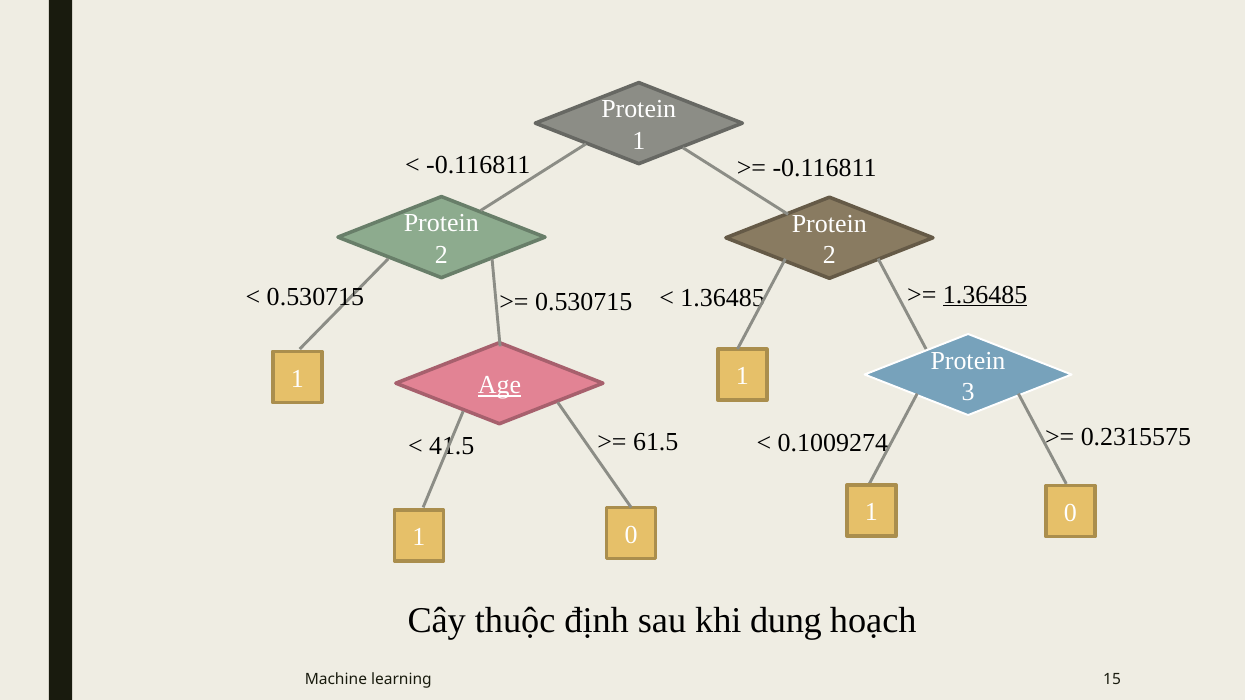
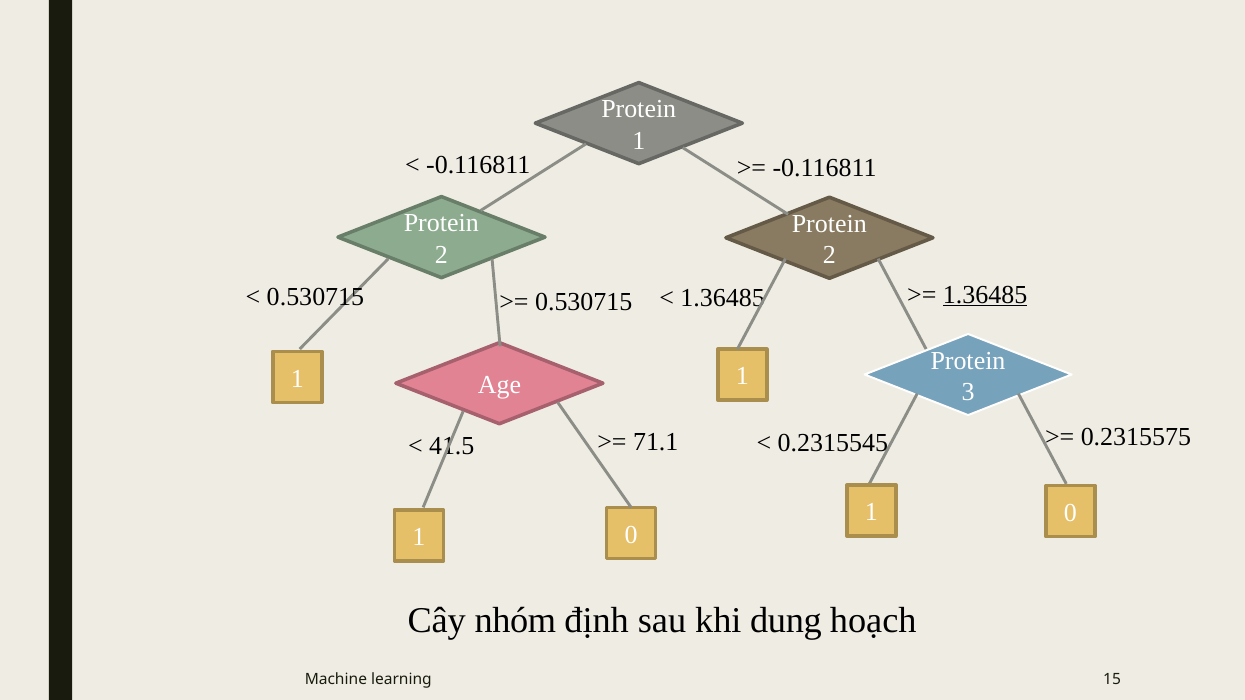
Age underline: present -> none (499, 385)
0.1009274: 0.1009274 -> 0.2315545 (833, 443)
61.5: 61.5 -> 71.1 (656, 443)
thuộc: thuộc -> nhóm (515, 620)
